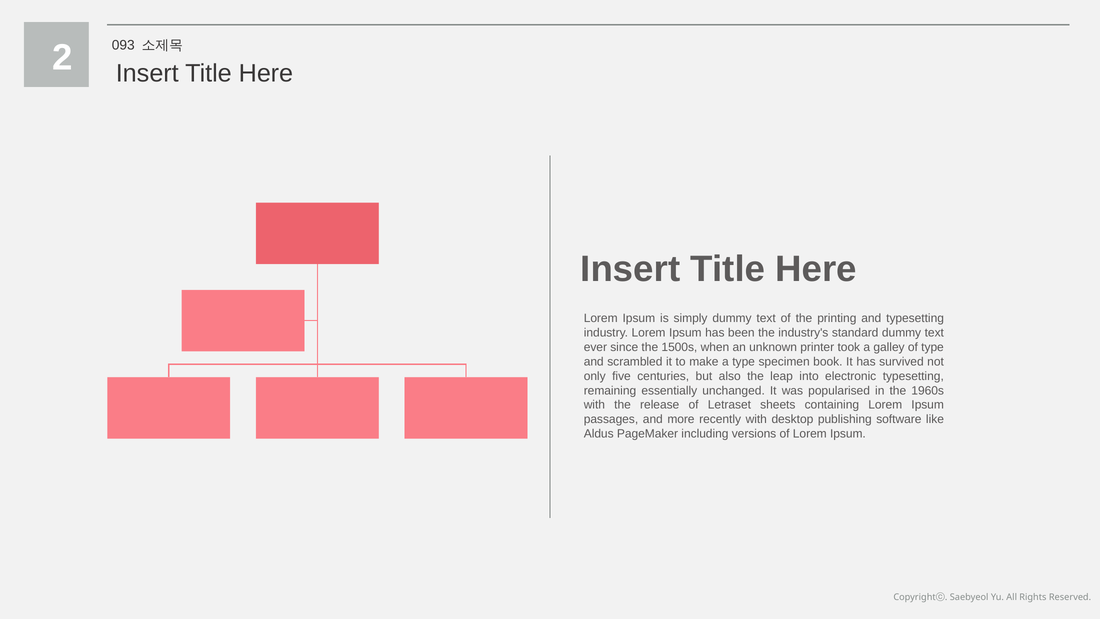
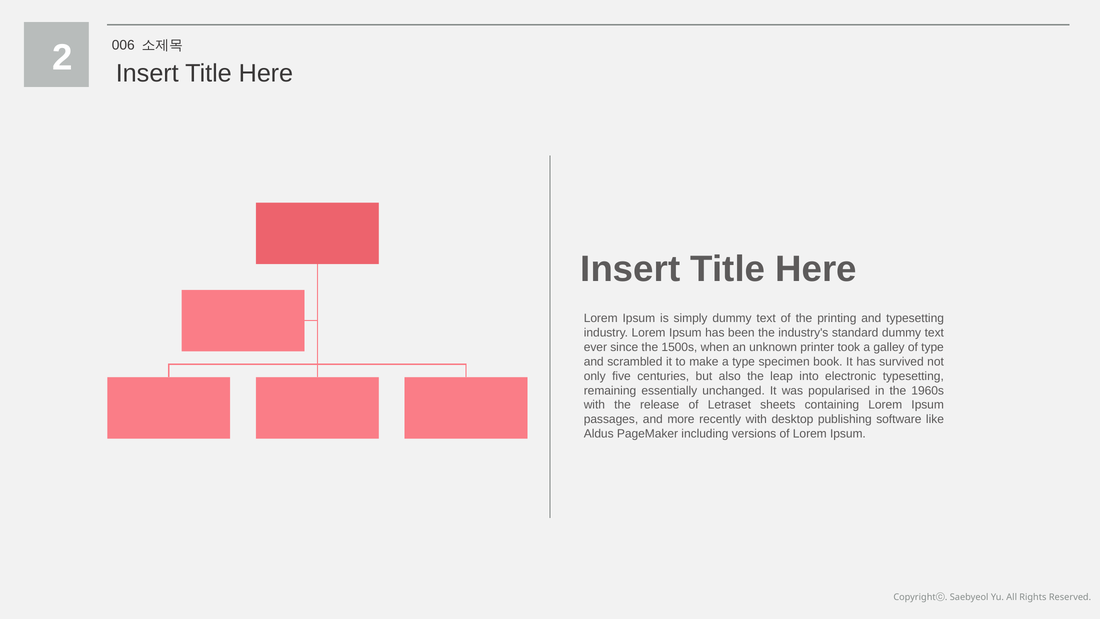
093: 093 -> 006 (123, 45)
